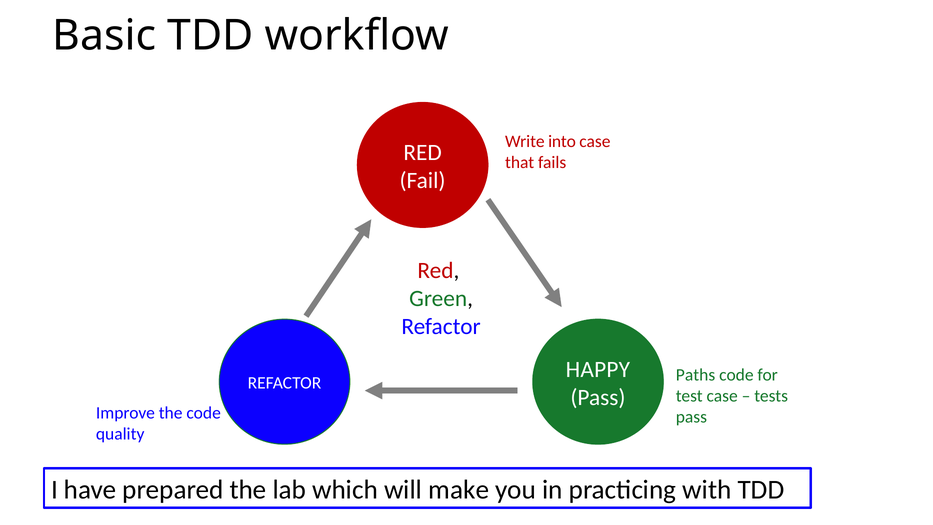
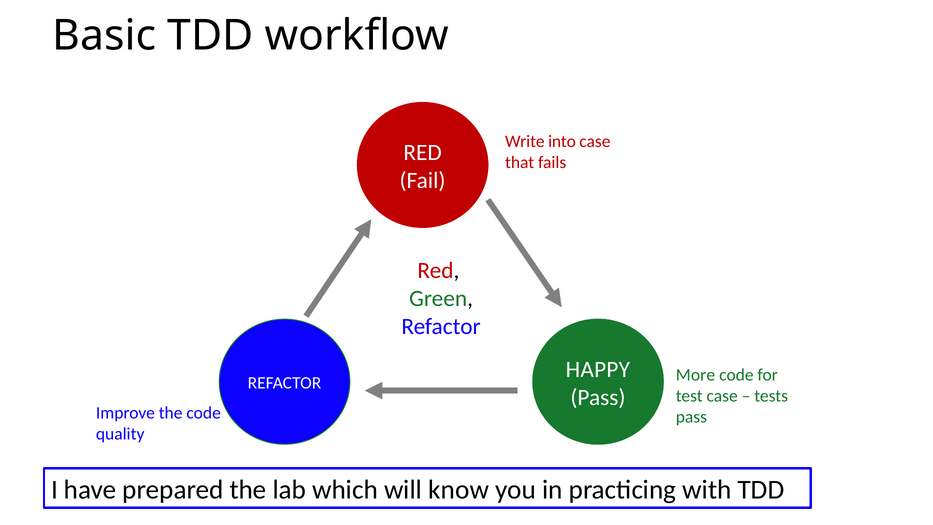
Paths: Paths -> More (695, 375)
make: make -> know (459, 490)
